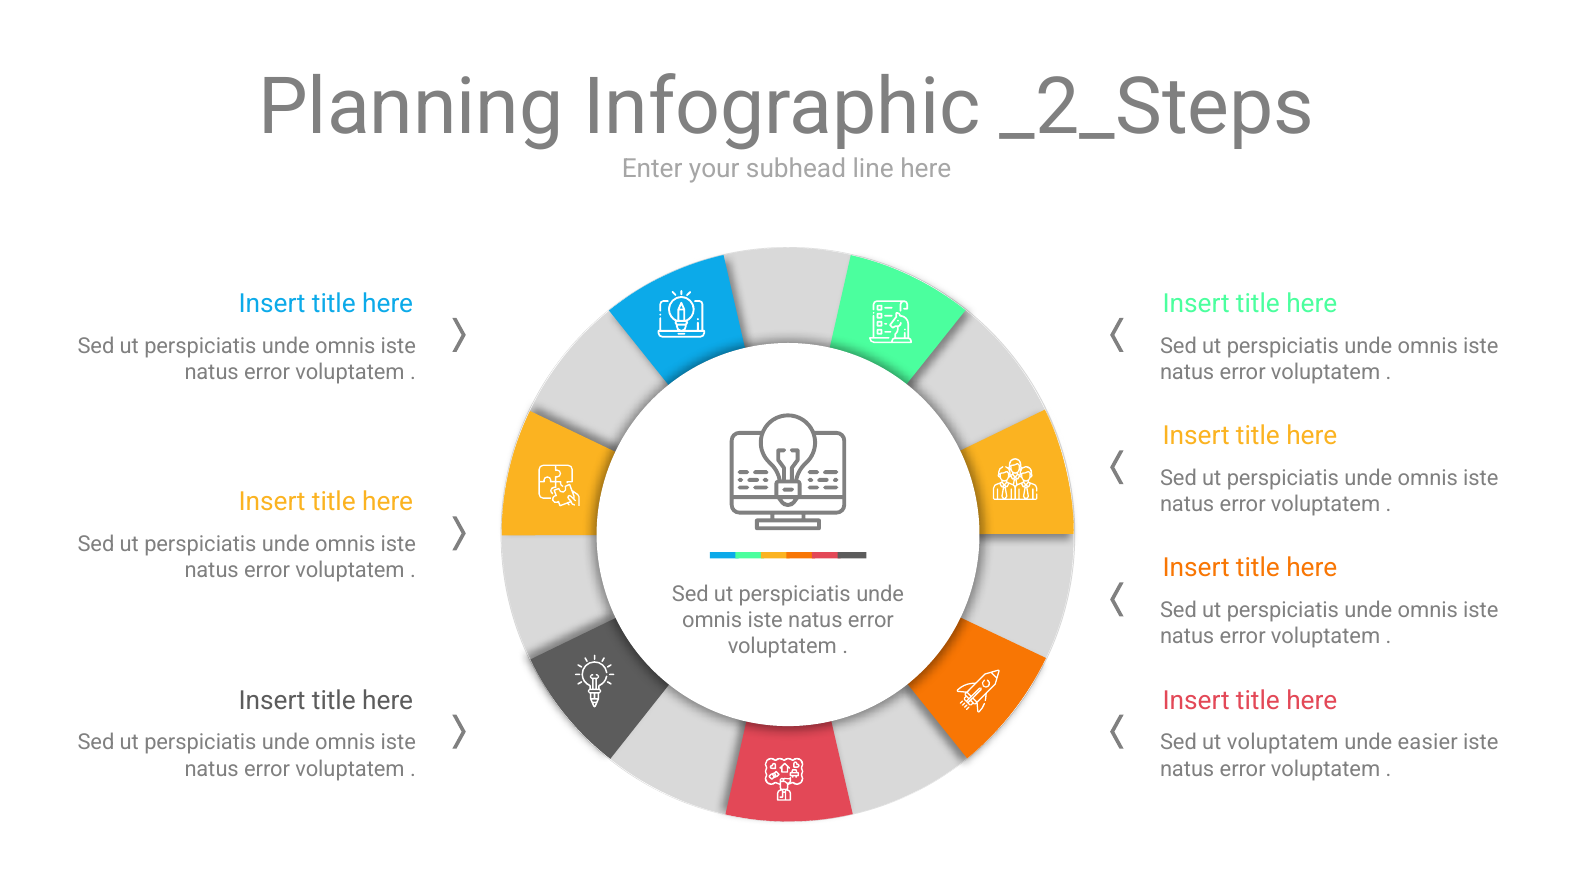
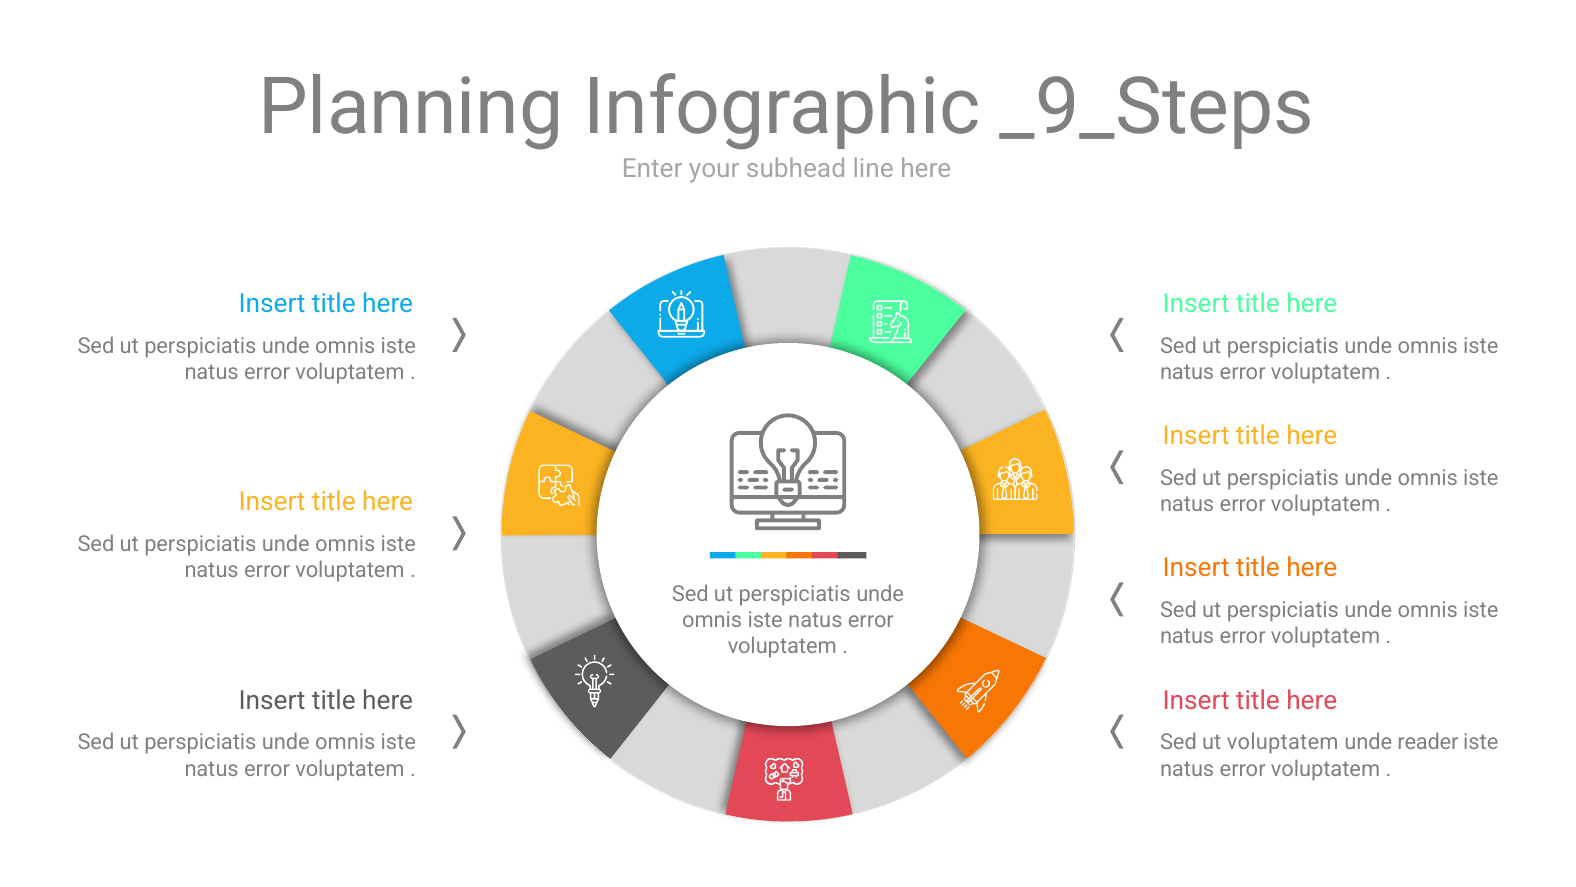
_2_Steps: _2_Steps -> _9_Steps (1157, 107)
easier: easier -> reader (1428, 742)
